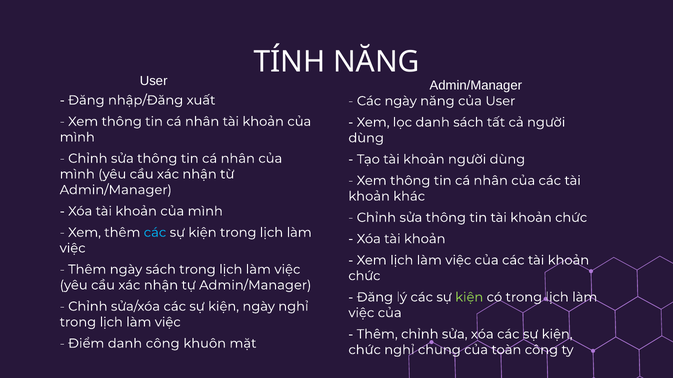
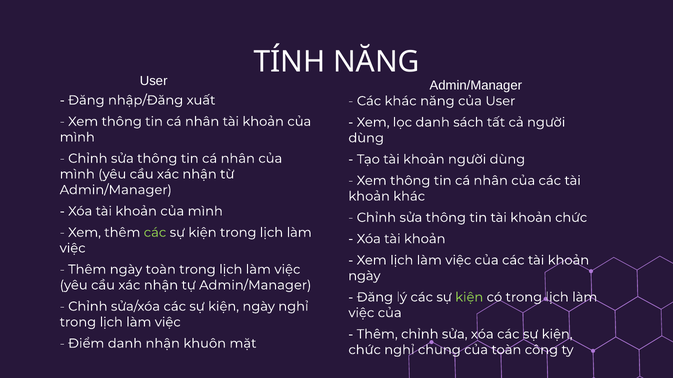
Các ngày: ngày -> khác (401, 101)
các colour: light blue -> light green (155, 233)
ngày sách: sách -> toàn (161, 270)
chức: chức -> ngày (364, 276)
danh công: công -> nhận (163, 344)
